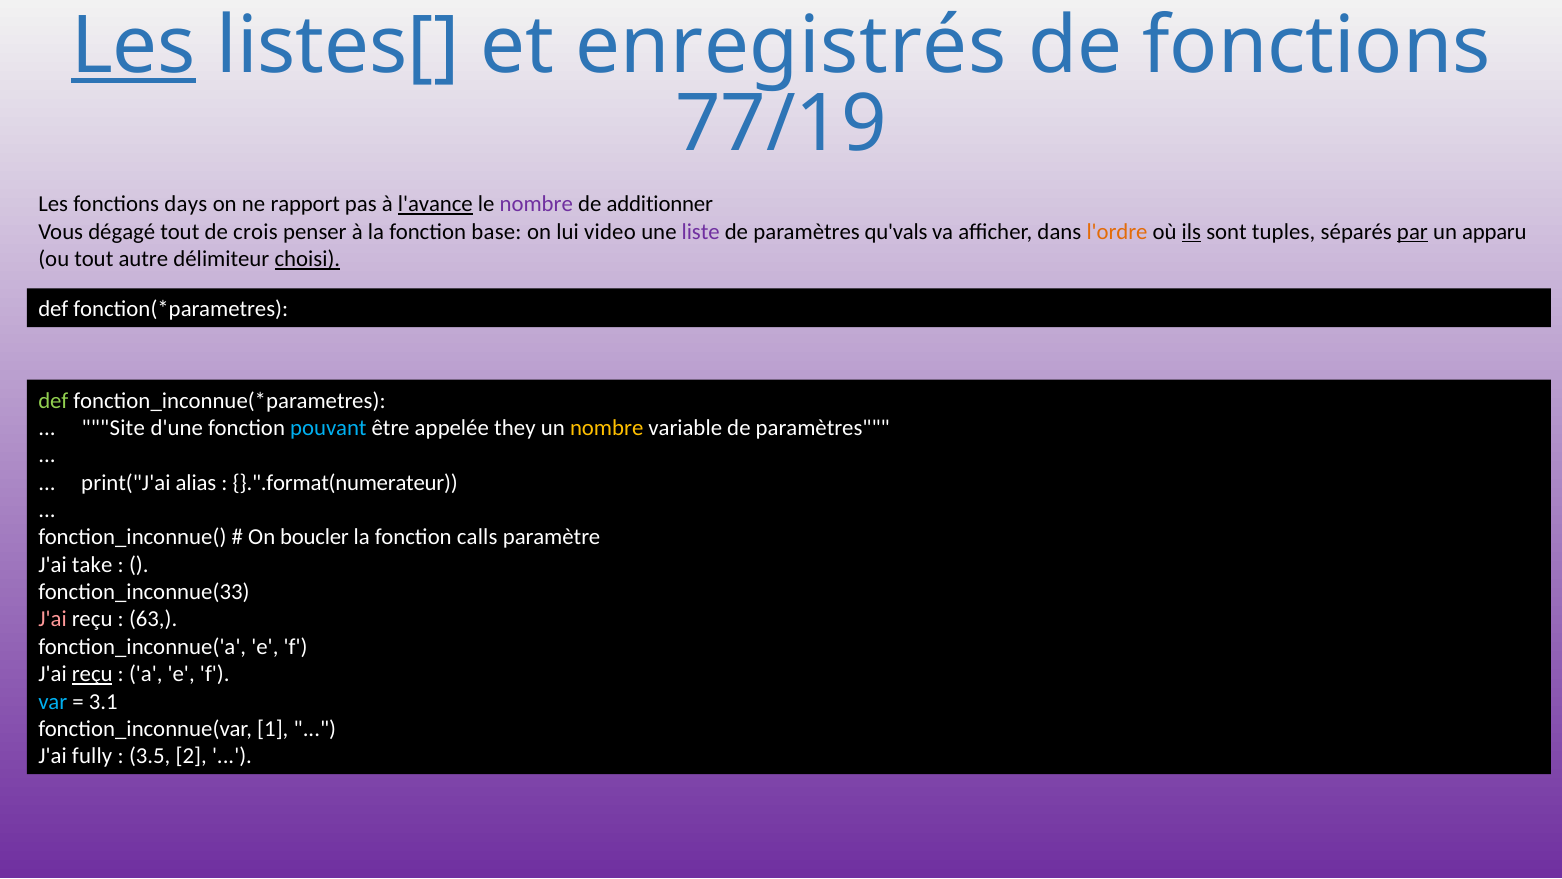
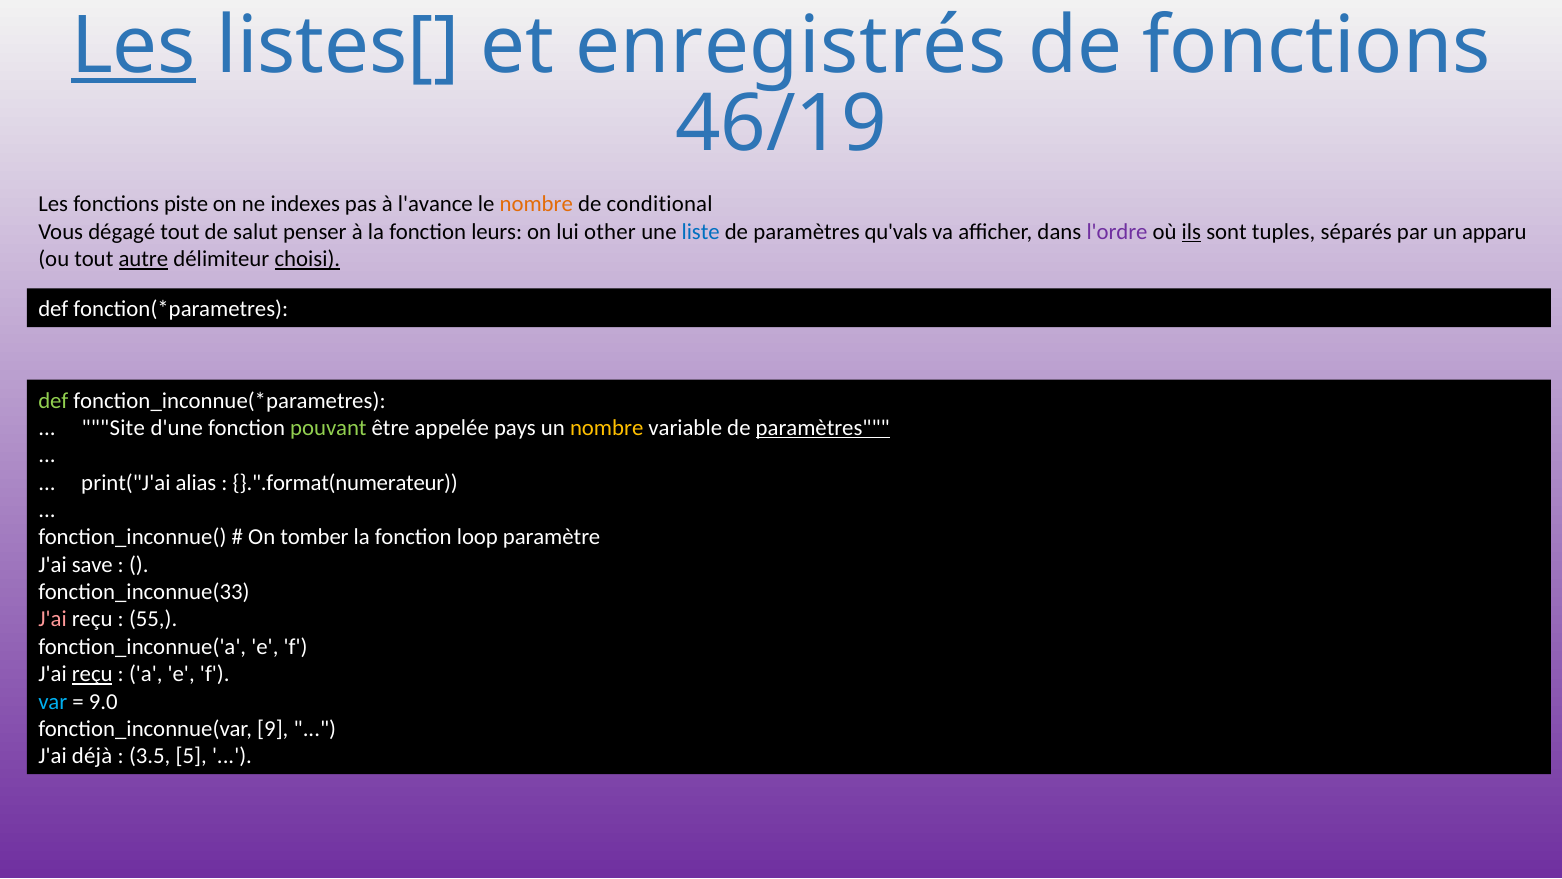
77/19: 77/19 -> 46/19 (781, 124)
days: days -> piste (186, 204)
rapport: rapport -> indexes (305, 204)
l'avance underline: present -> none (435, 204)
nombre colour: purple -> orange (536, 204)
additionner: additionner -> conditional (660, 204)
crois: crois -> salut (256, 232)
base: base -> leurs (497, 232)
video: video -> other (610, 232)
liste colour: purple -> blue (701, 232)
l'ordre colour: orange -> purple (1117, 232)
par underline: present -> none (1412, 232)
autre underline: none -> present (143, 259)
pouvant colour: light blue -> light green (328, 428)
they: they -> pays (515, 428)
paramètres underline: none -> present (823, 428)
boucler: boucler -> tomber (315, 537)
calls: calls -> loop (477, 537)
take: take -> save (92, 564)
63: 63 -> 55 (153, 619)
3.1: 3.1 -> 9.0 (103, 701)
1: 1 -> 9 (273, 729)
fully: fully -> déjà (92, 756)
2: 2 -> 5 (191, 756)
